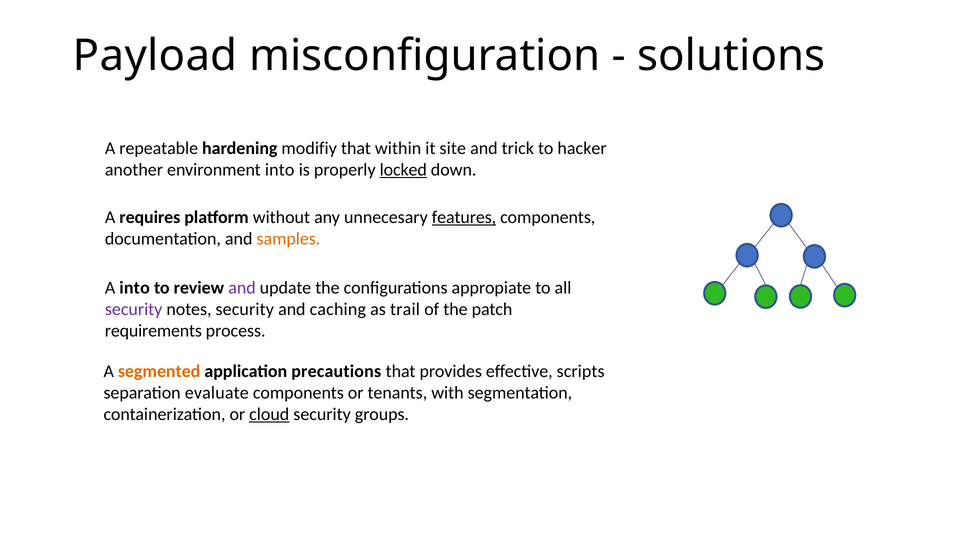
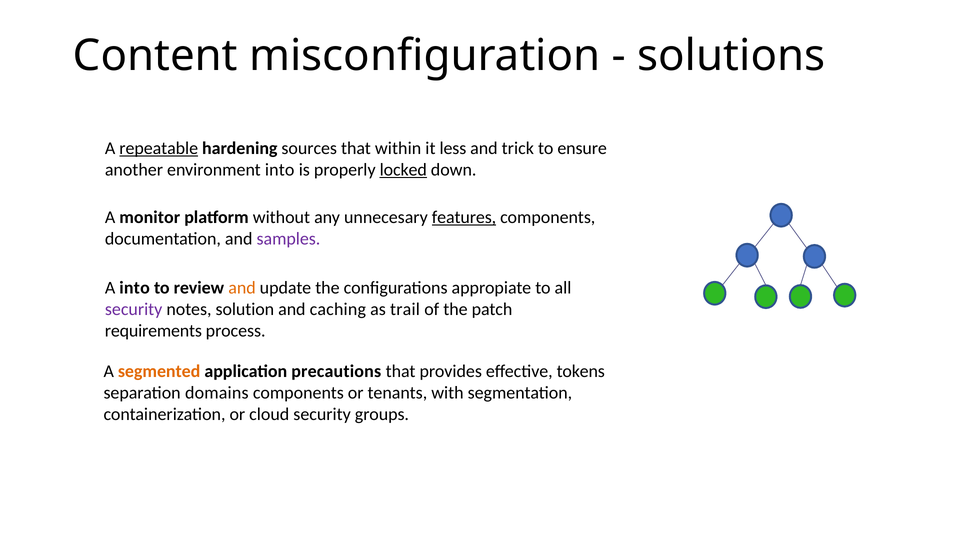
Payload: Payload -> Content (155, 56)
repeatable underline: none -> present (159, 148)
modifiy: modifiy -> sources (309, 148)
site: site -> less (453, 148)
hacker: hacker -> ensure (582, 148)
requires: requires -> monitor (150, 217)
samples colour: orange -> purple (288, 239)
and colour: purple -> orange (242, 288)
notes security: security -> solution (245, 309)
scripts: scripts -> tokens (581, 371)
evaluate: evaluate -> domains (217, 393)
cloud underline: present -> none (269, 414)
